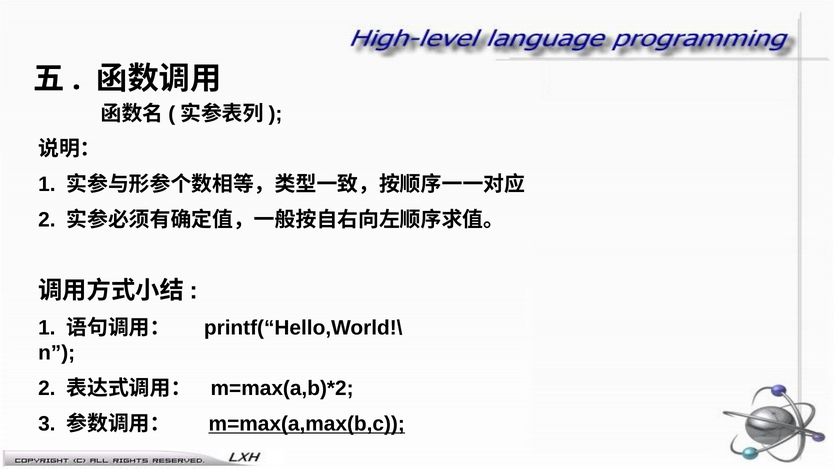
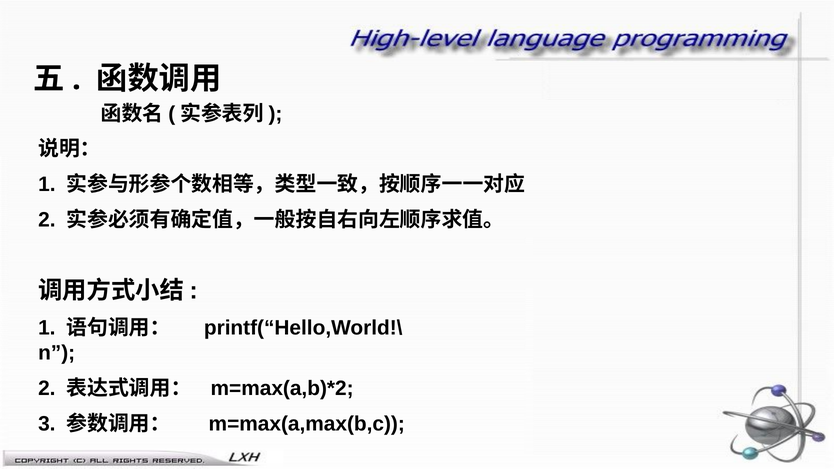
m=max(a,max(b,c underline: present -> none (307, 424)
